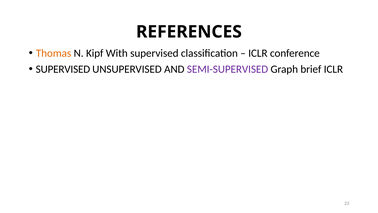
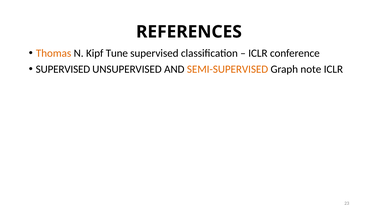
With: With -> Tune (117, 53)
SEMI-SUPERVISED colour: purple -> orange (228, 69)
brief: brief -> note (311, 69)
